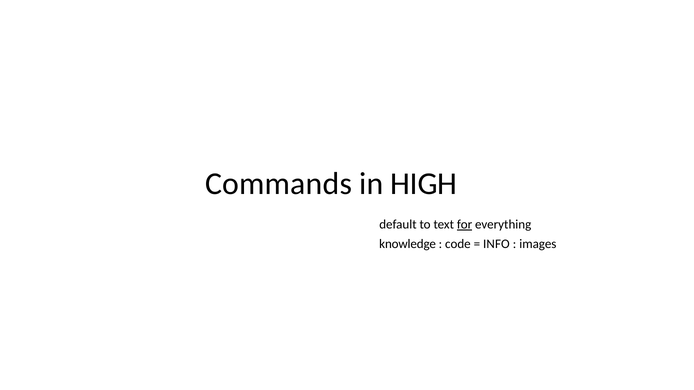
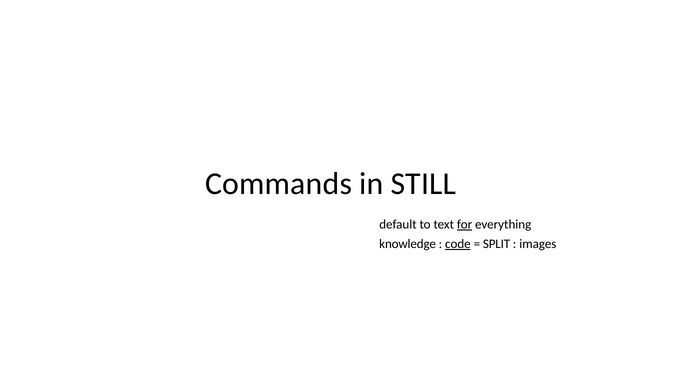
HIGH: HIGH -> STILL (423, 184)
code underline: none -> present (458, 244)
INFO: INFO -> SPLIT (497, 244)
